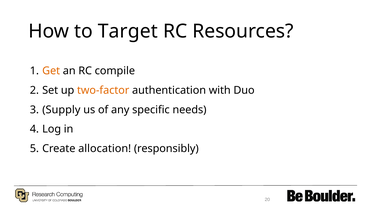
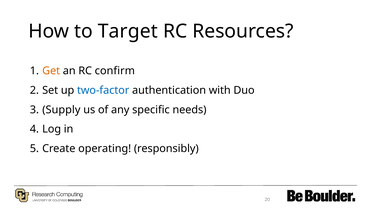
compile: compile -> confirm (115, 71)
two-factor colour: orange -> blue (103, 90)
allocation: allocation -> operating (105, 148)
